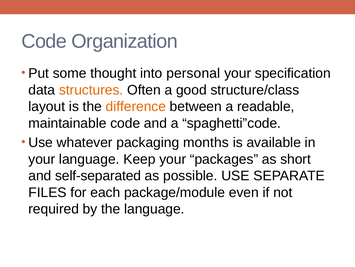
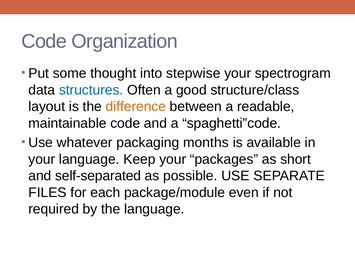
personal: personal -> stepwise (193, 73)
specification: specification -> spectrogram (293, 73)
structures colour: orange -> blue (91, 90)
